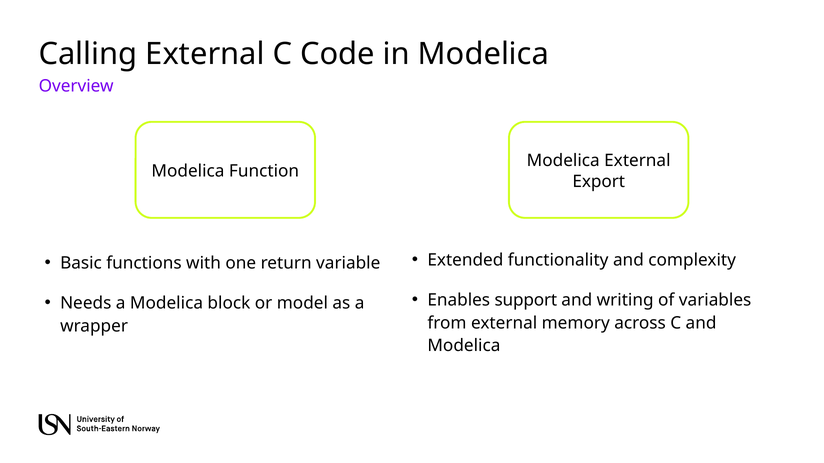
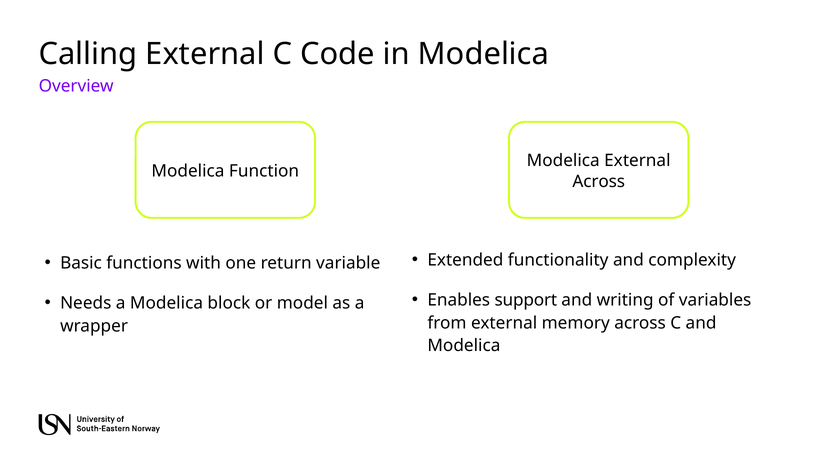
Export: Export -> Across (599, 182)
